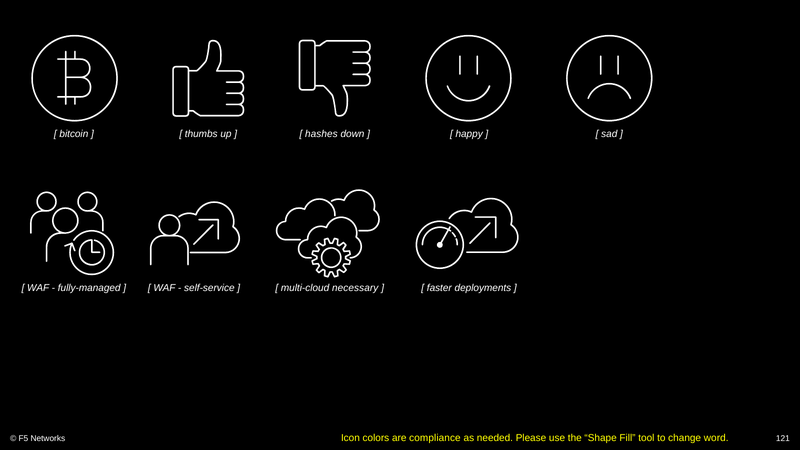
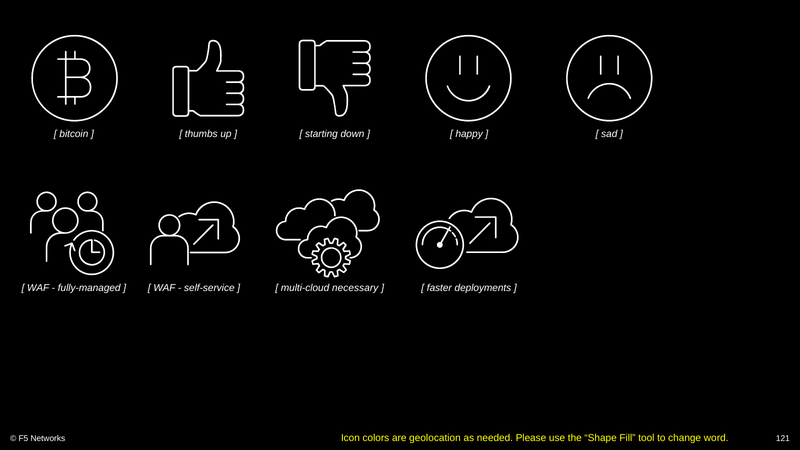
hashes: hashes -> starting (321, 134)
compliance: compliance -> geolocation (435, 438)
